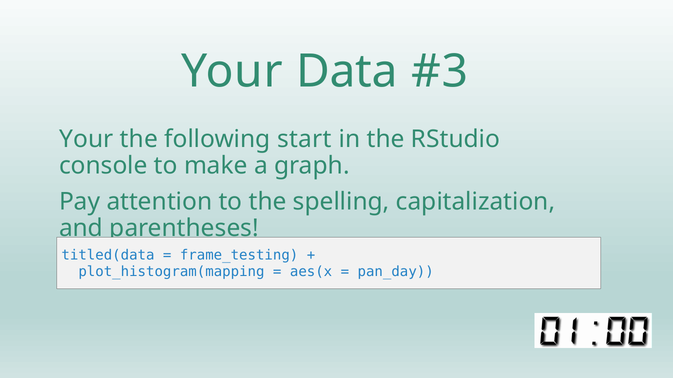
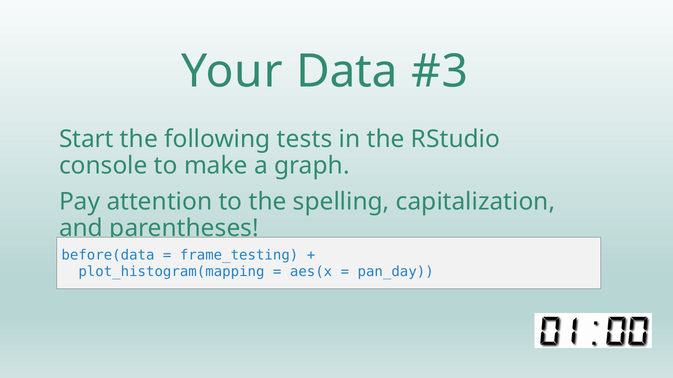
Your: Your -> Start (86, 139)
start: start -> tests (305, 139)
titled(data: titled(data -> before(data (108, 255)
